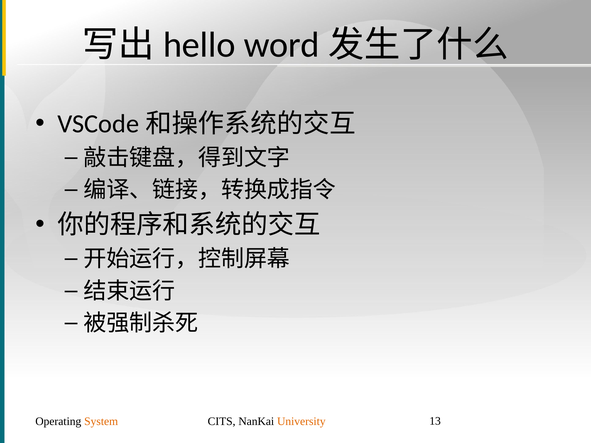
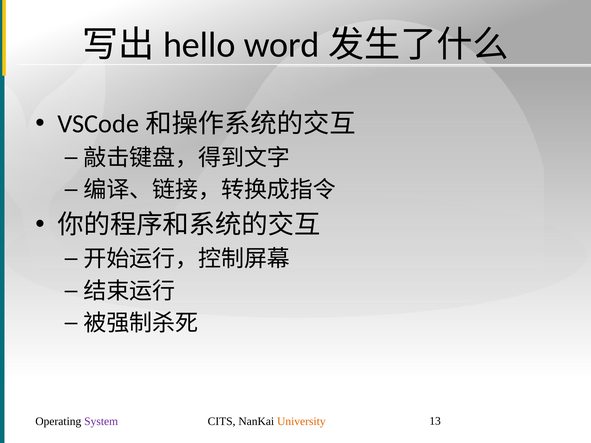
System colour: orange -> purple (101, 421)
